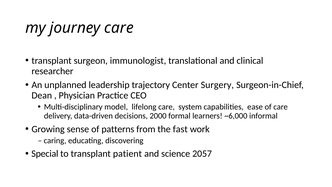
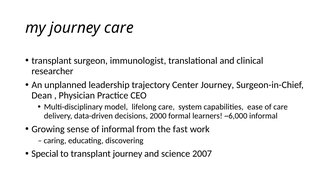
Center Surgery: Surgery -> Journey (217, 85)
of patterns: patterns -> informal (118, 129)
transplant patient: patient -> journey (128, 153)
2057: 2057 -> 2007 (202, 153)
